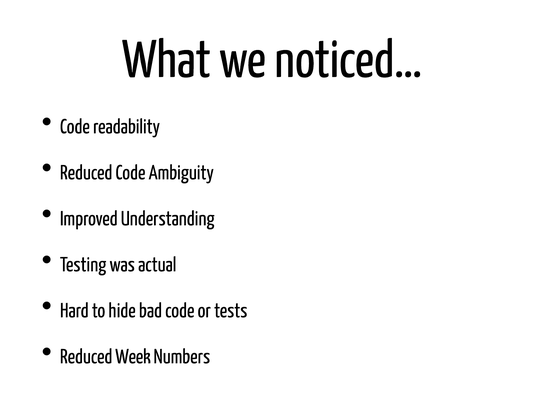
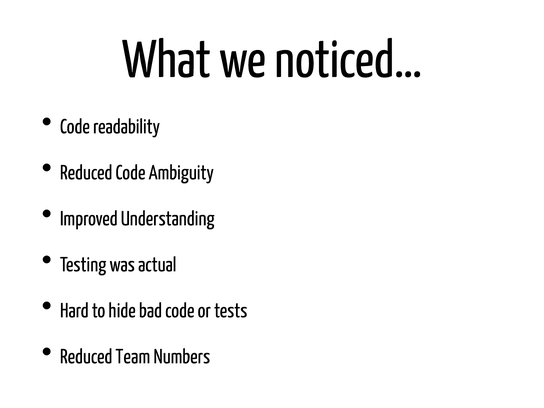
Week: Week -> Team (133, 357)
